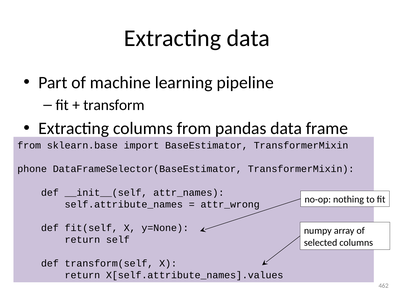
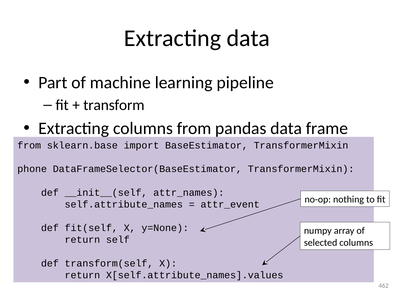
attr_wrong: attr_wrong -> attr_event (230, 205)
